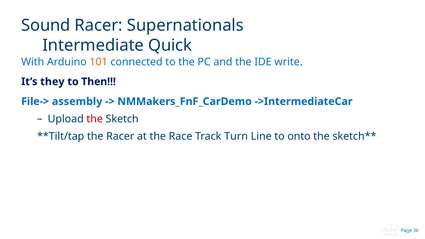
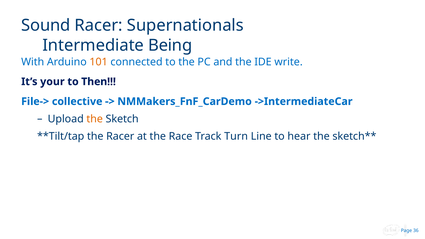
Quick: Quick -> Being (170, 45)
they: they -> your (52, 82)
assembly: assembly -> collective (77, 102)
the colour: red -> orange (95, 119)
onto: onto -> hear (299, 136)
